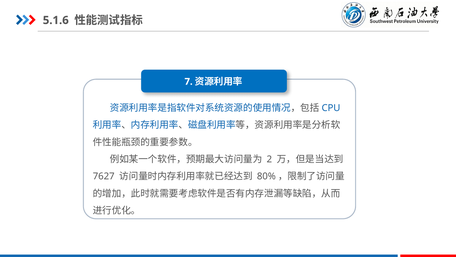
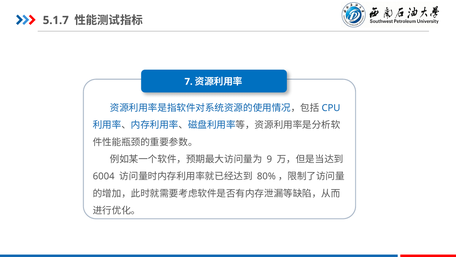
5.1.6: 5.1.6 -> 5.1.7 (56, 20)
2: 2 -> 9 (269, 159)
7627: 7627 -> 6004 (104, 176)
